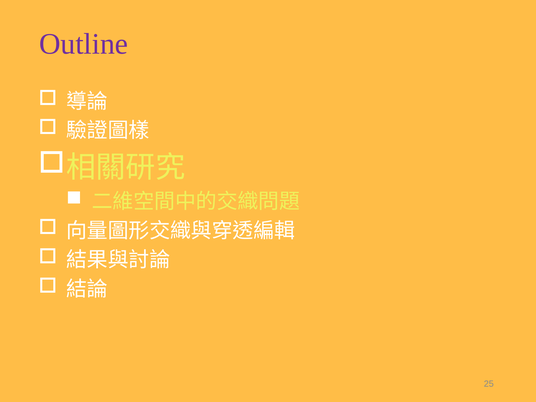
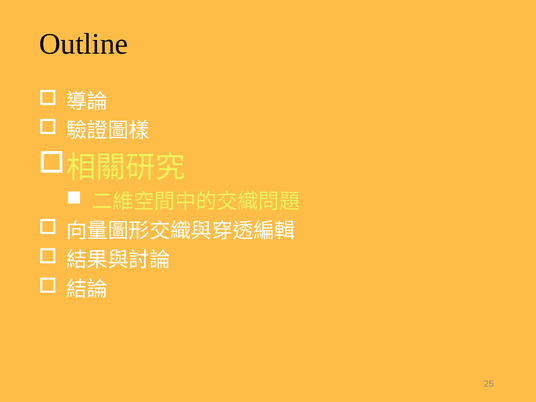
Outline colour: purple -> black (84, 44)
